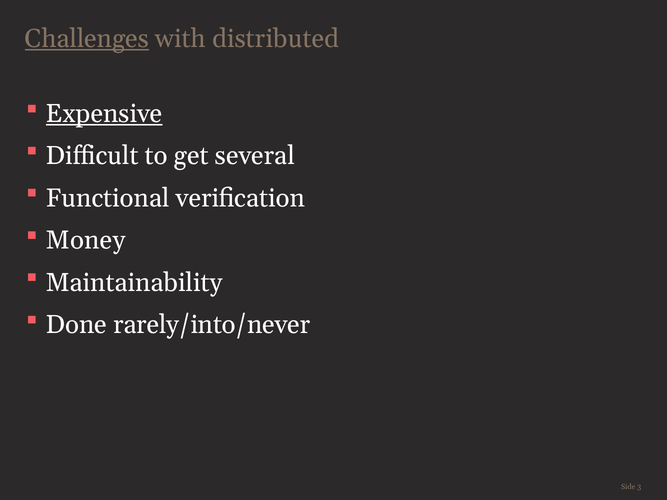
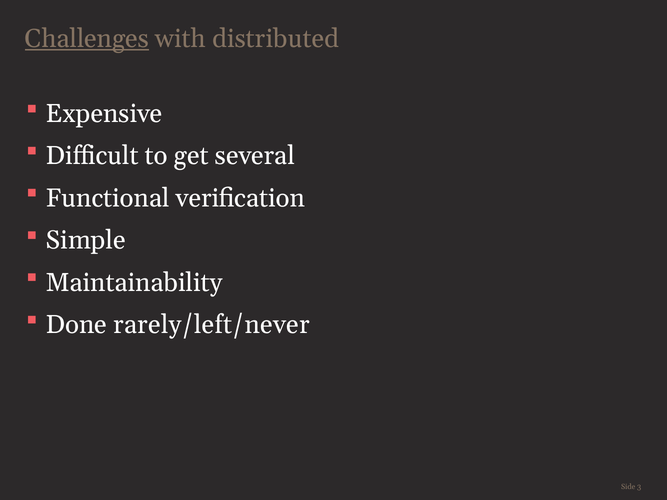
Expensive underline: present -> none (104, 114)
Money: Money -> Simple (86, 240)
rarely/into/never: rarely/into/never -> rarely/left/never (211, 325)
